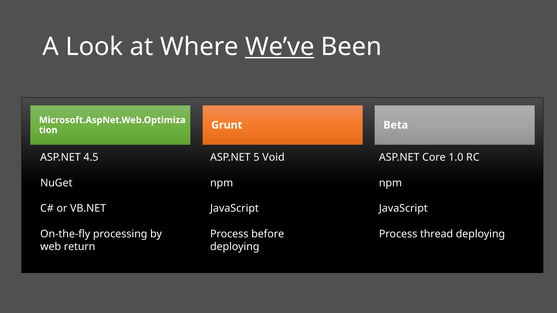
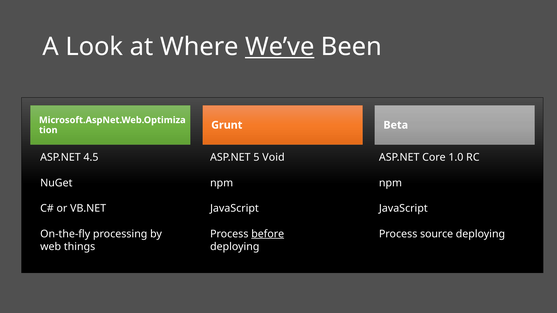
before underline: none -> present (268, 234)
thread: thread -> source (437, 234)
return: return -> things (80, 247)
